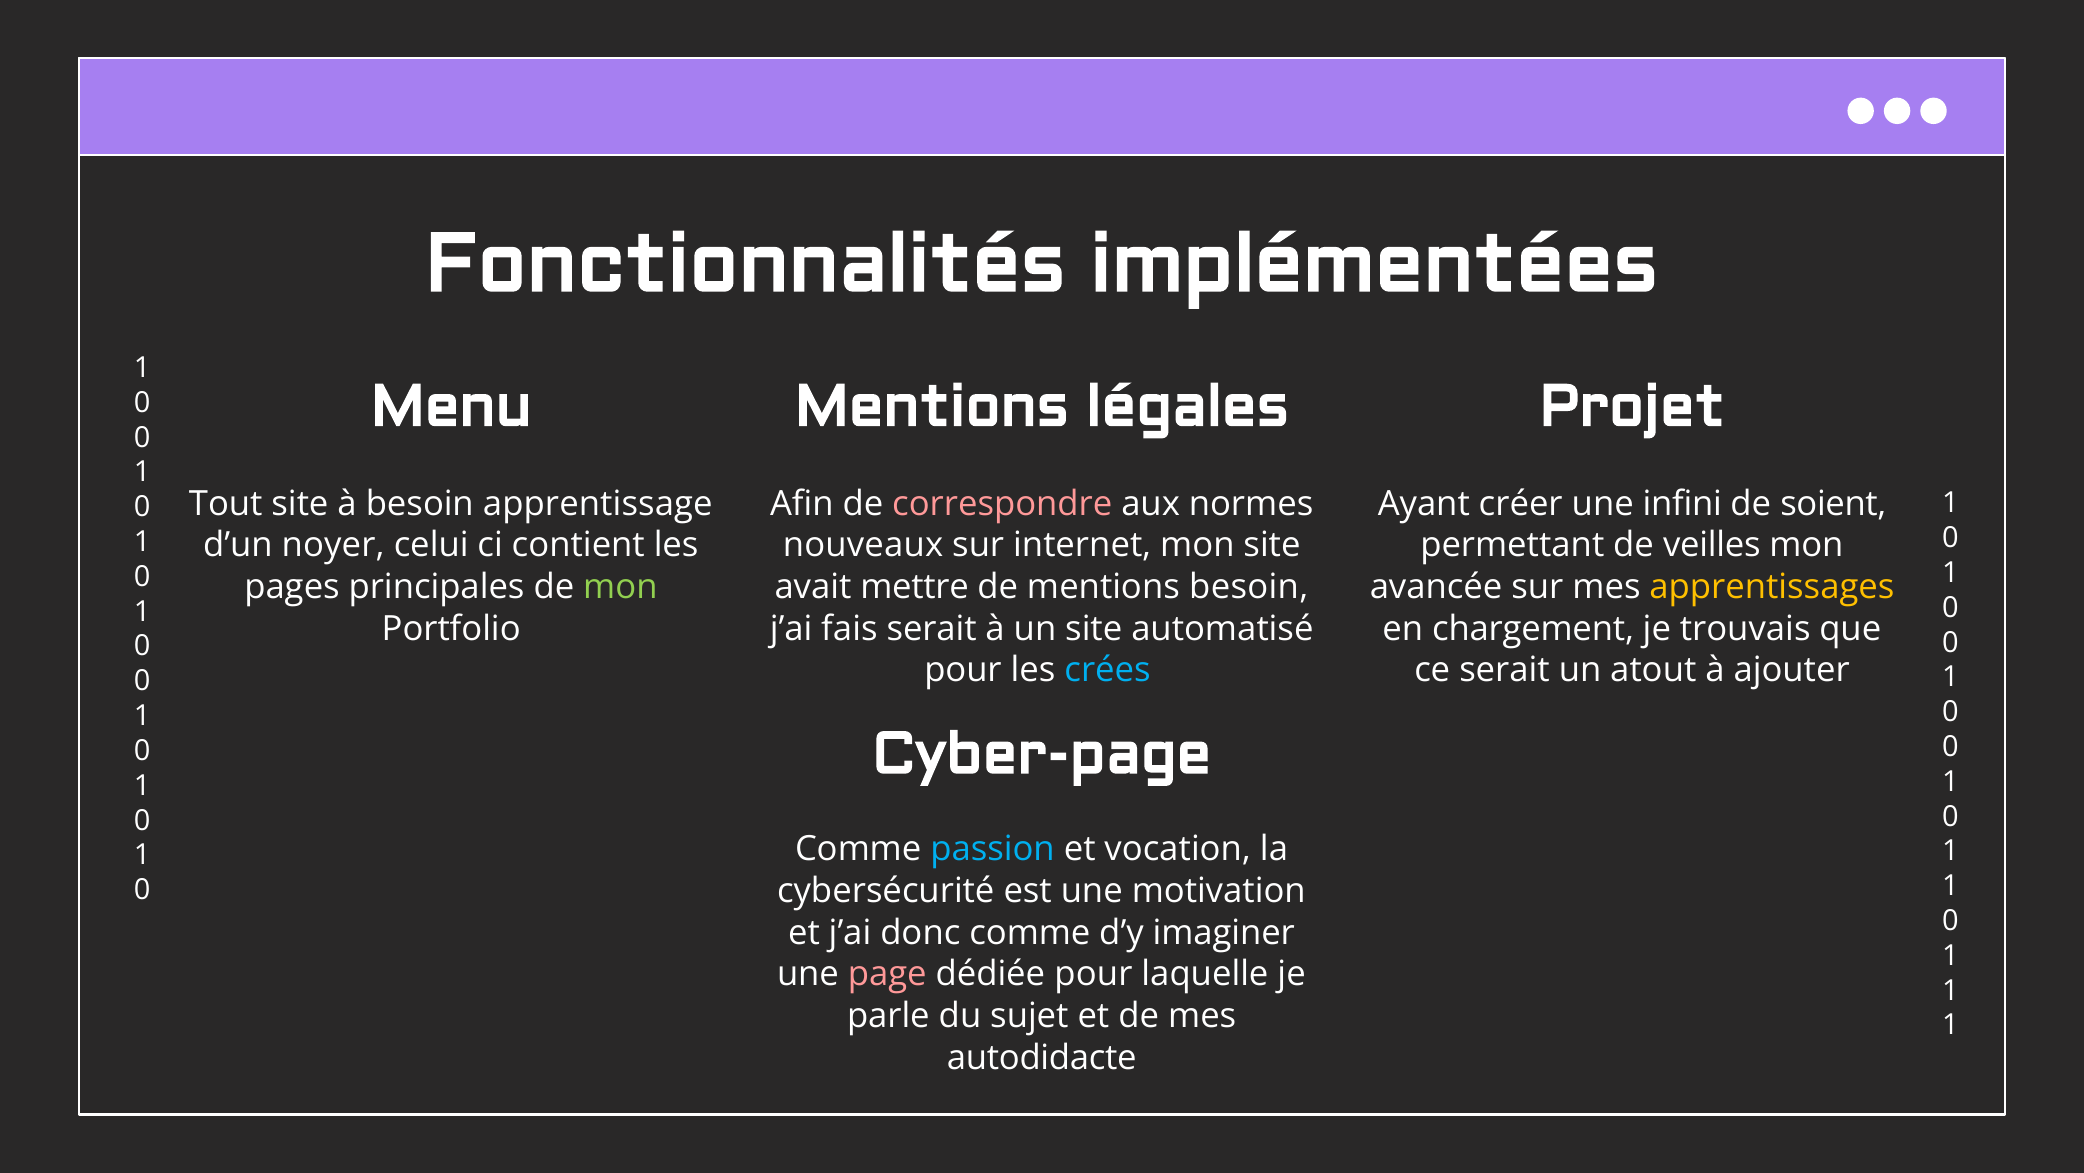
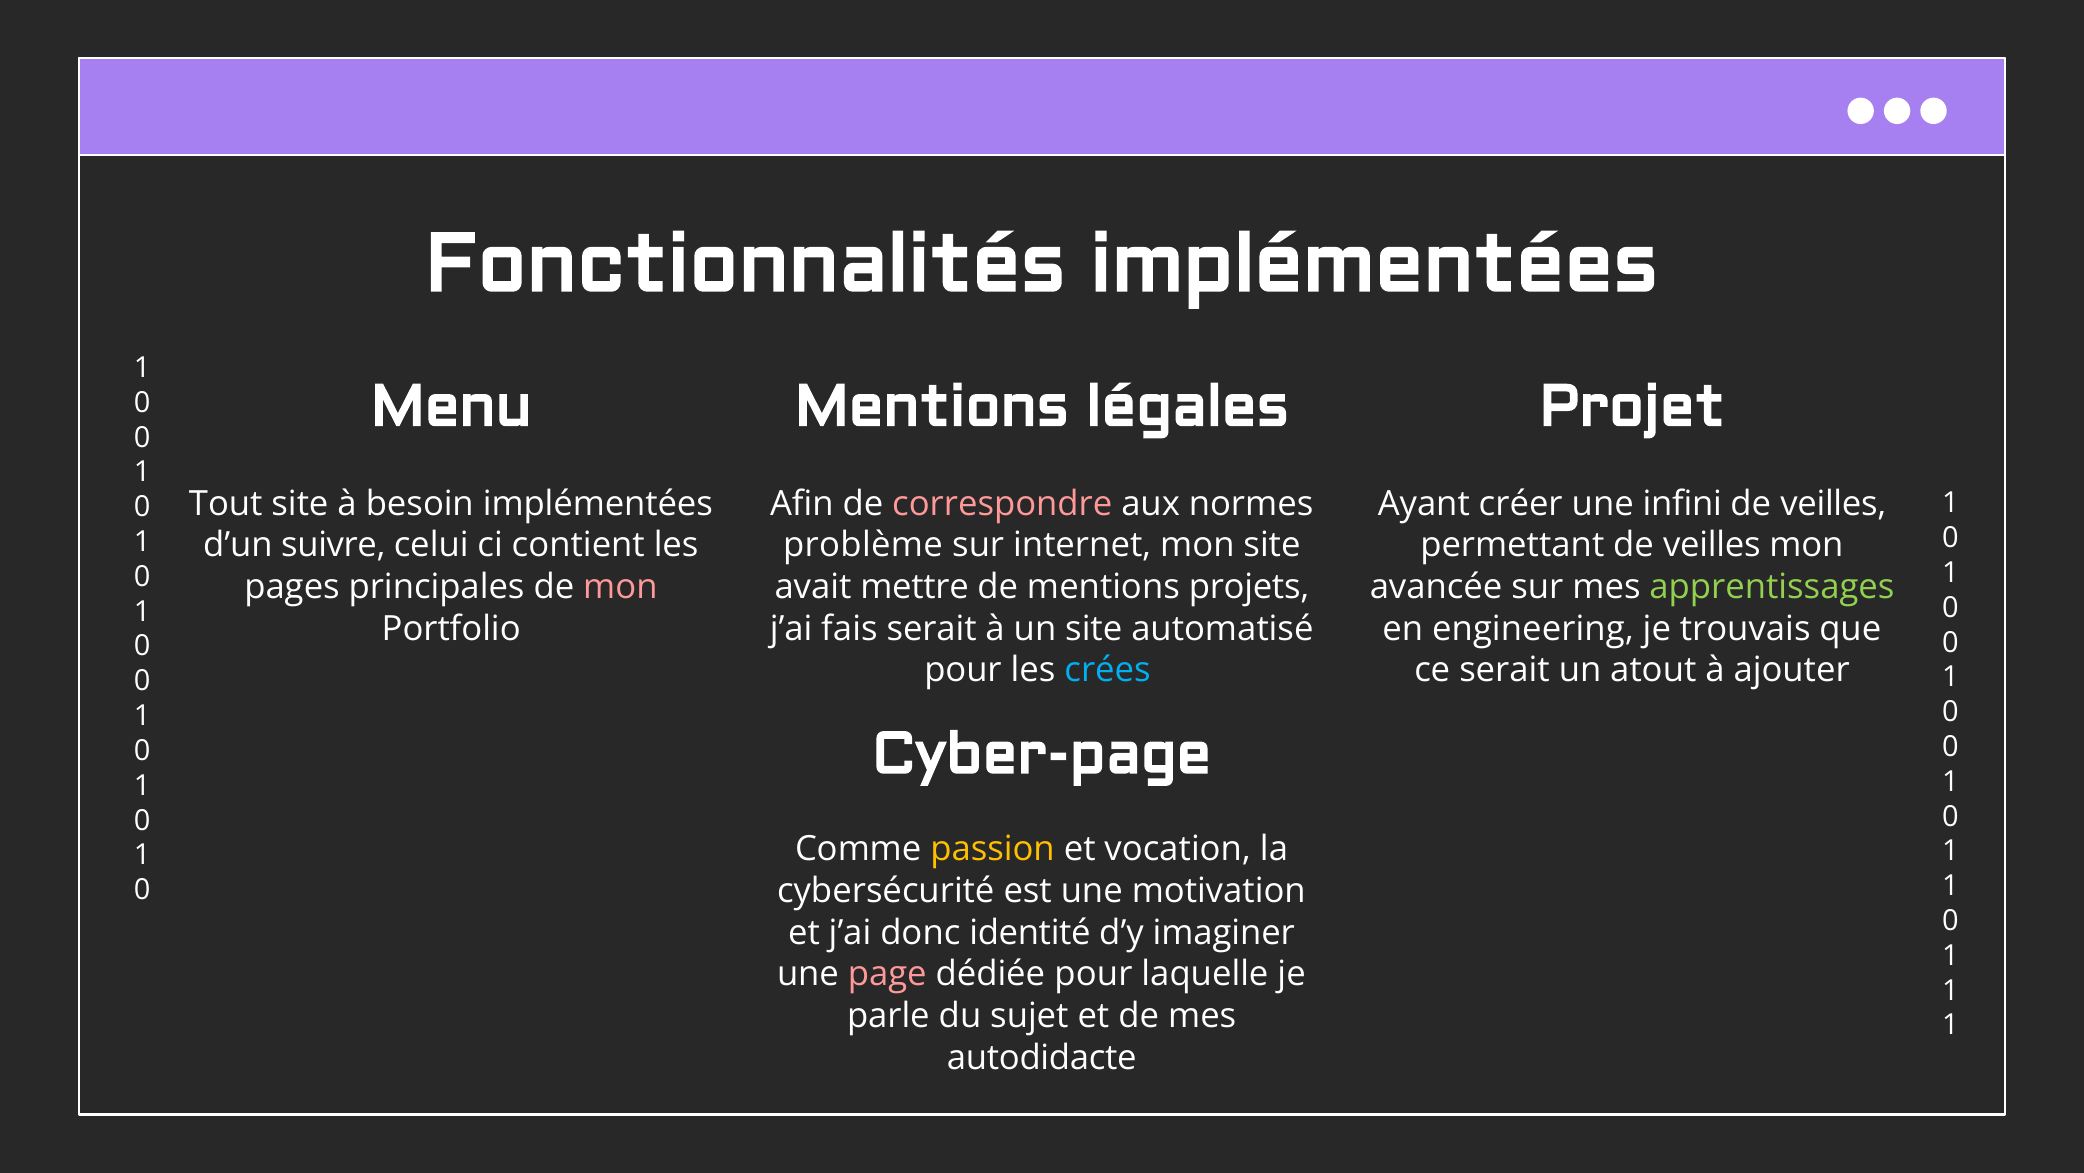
besoin apprentissage: apprentissage -> implémentées (598, 503)
soient: soient -> veilles (1833, 503)
noyer: noyer -> suivre (333, 545)
nouveaux: nouveaux -> problème (863, 545)
mon colour: light green -> pink (620, 587)
mentions besoin: besoin -> projets (1249, 587)
apprentissages colour: yellow -> light green (1772, 587)
chargement: chargement -> engineering (1533, 628)
passion colour: light blue -> yellow (993, 849)
donc comme: comme -> identité (1030, 932)
